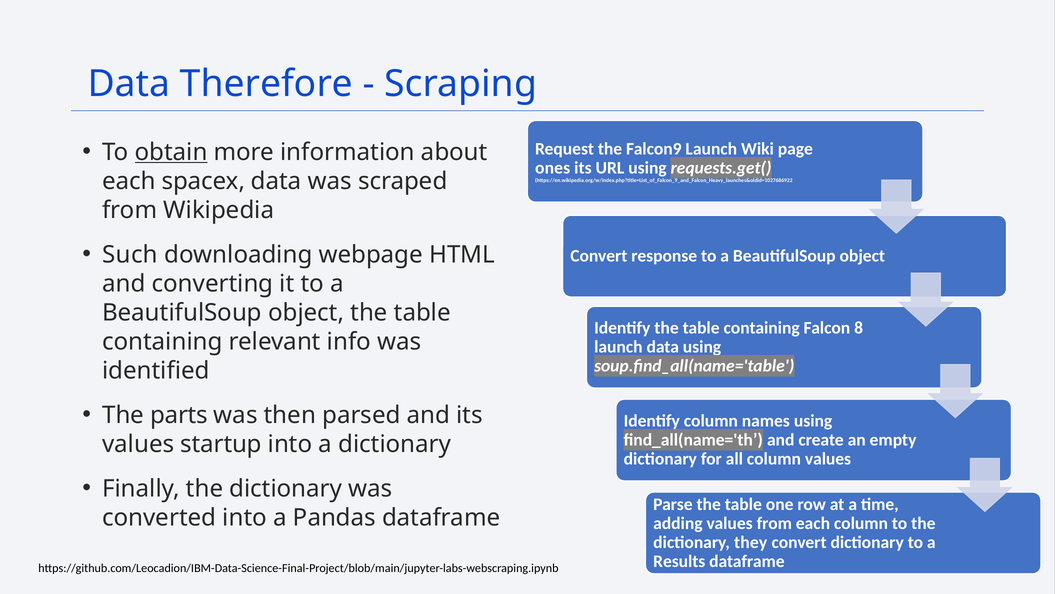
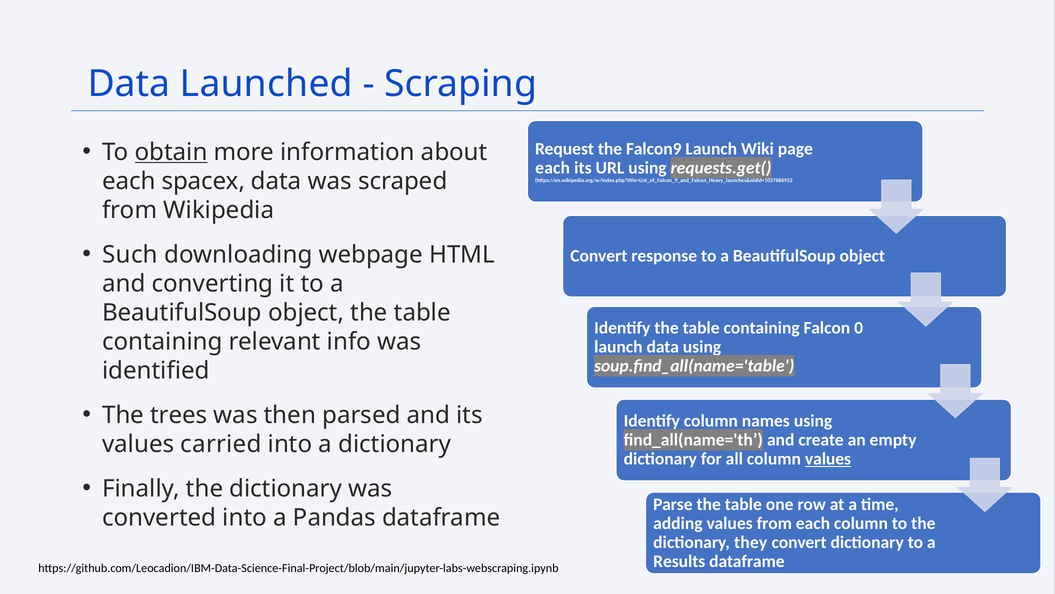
Therefore: Therefore -> Launched (266, 84)
ones: ones -> each (553, 168)
8: 8 -> 0 (859, 328)
parts: parts -> trees (179, 415)
startup: startup -> carried (221, 444)
values underline: none -> present (828, 458)
